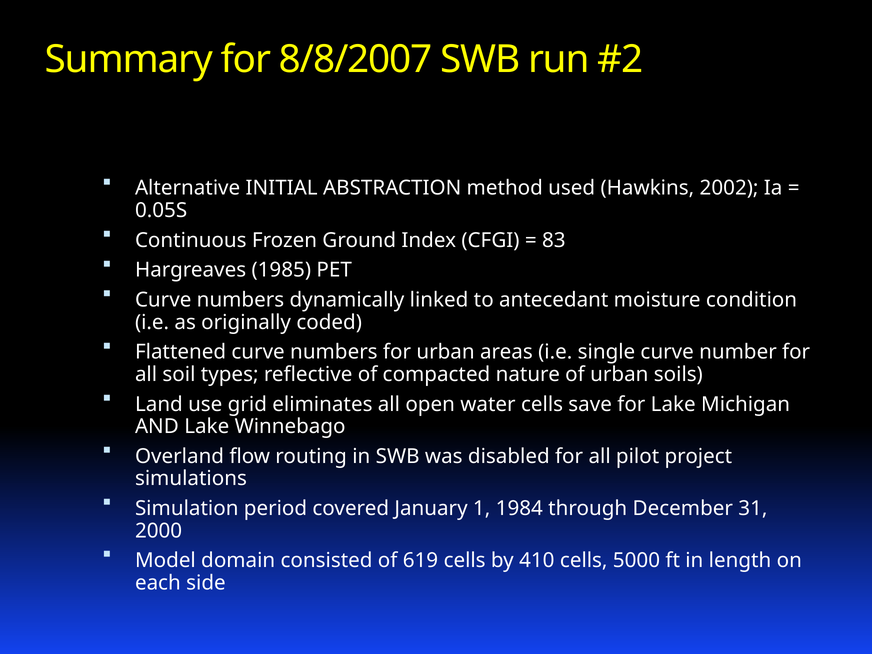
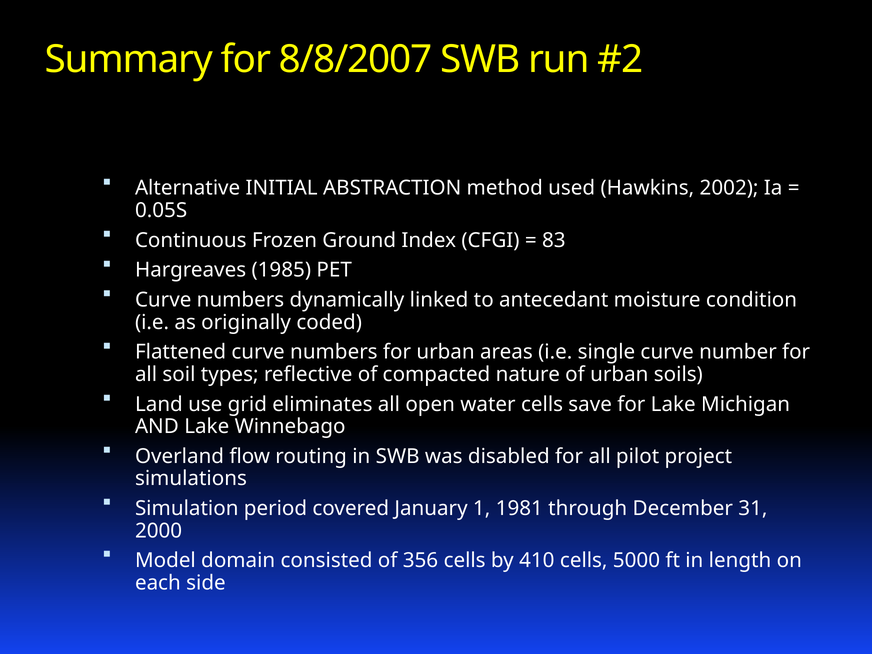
1984: 1984 -> 1981 (519, 508)
619: 619 -> 356 (420, 561)
